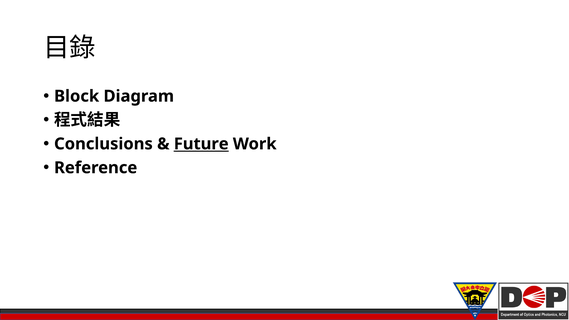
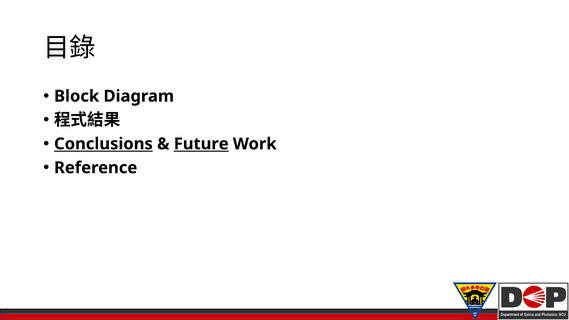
Conclusions underline: none -> present (103, 144)
